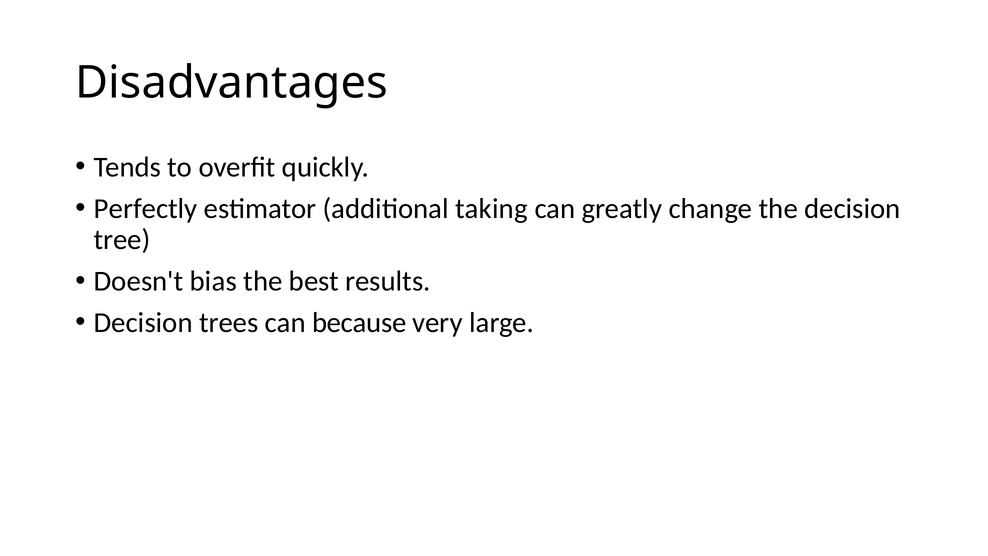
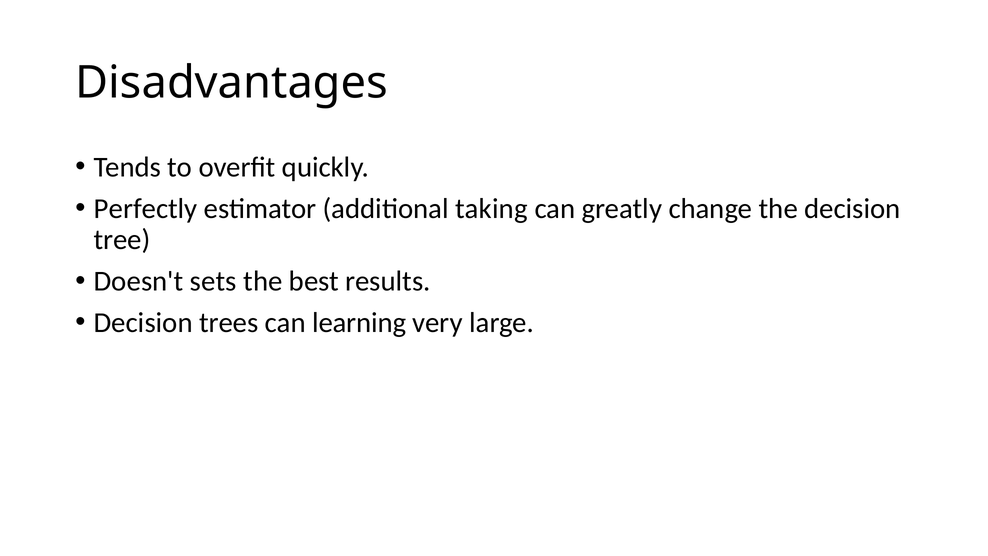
bias: bias -> sets (213, 281)
because: because -> learning (359, 322)
